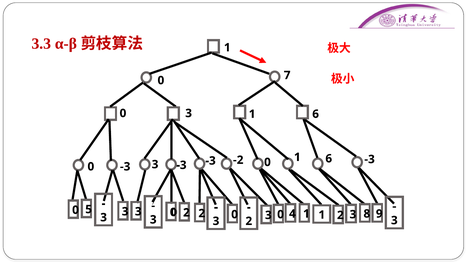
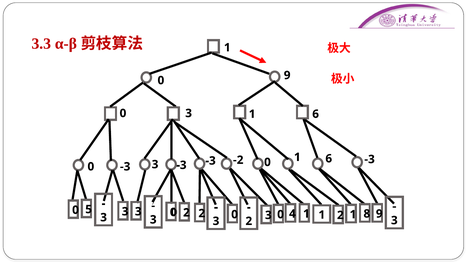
0 7: 7 -> 9 (287, 75)
1 2 3: 3 -> 1 (353, 214)
